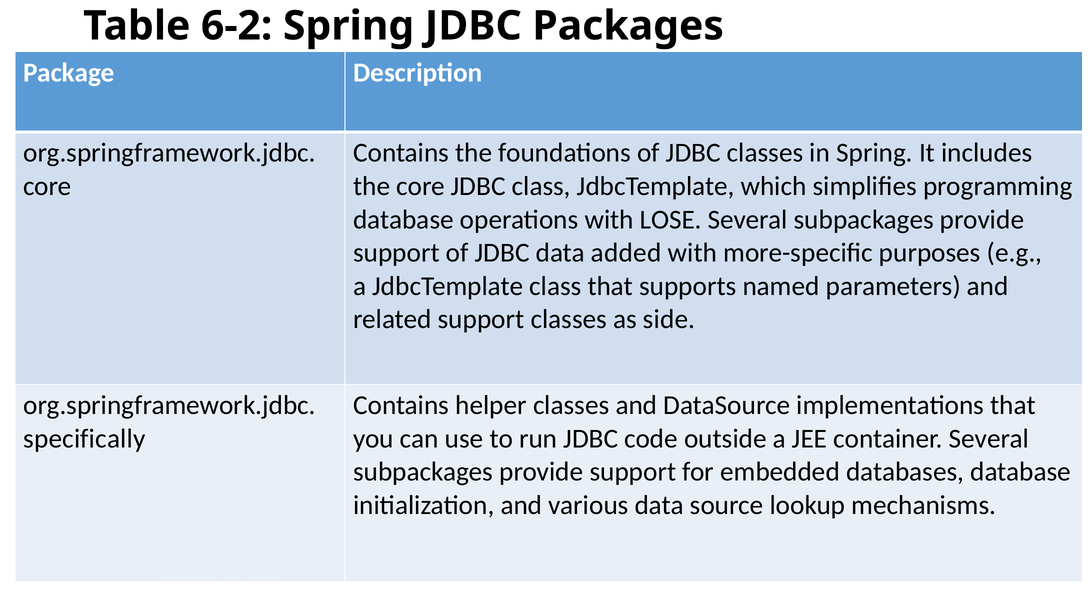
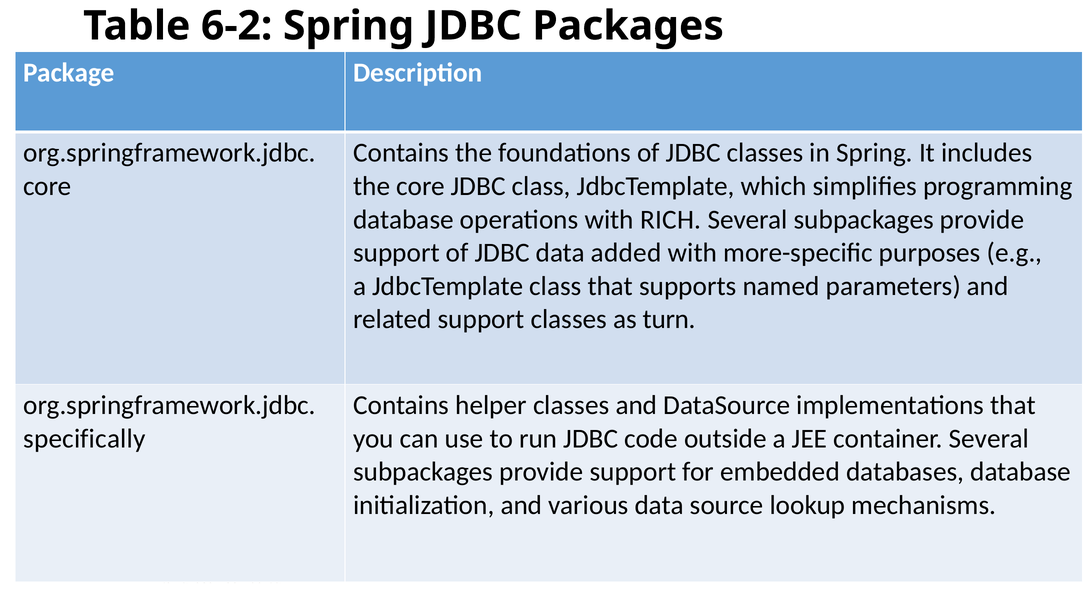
LOSE: LOSE -> RICH (671, 219)
side: side -> turn (669, 319)
